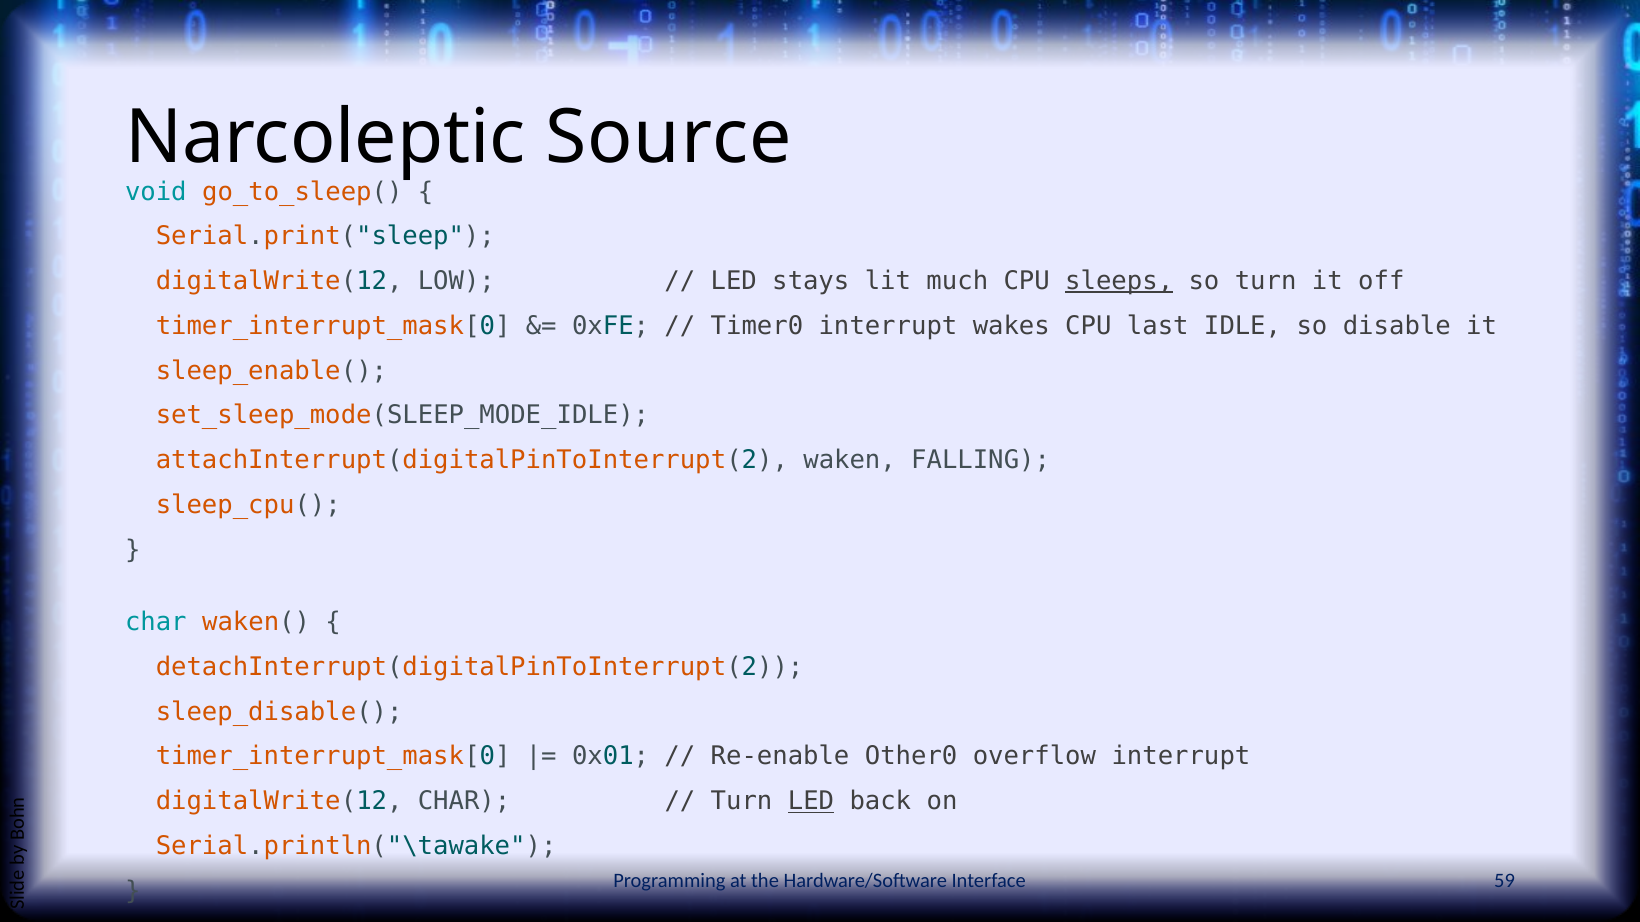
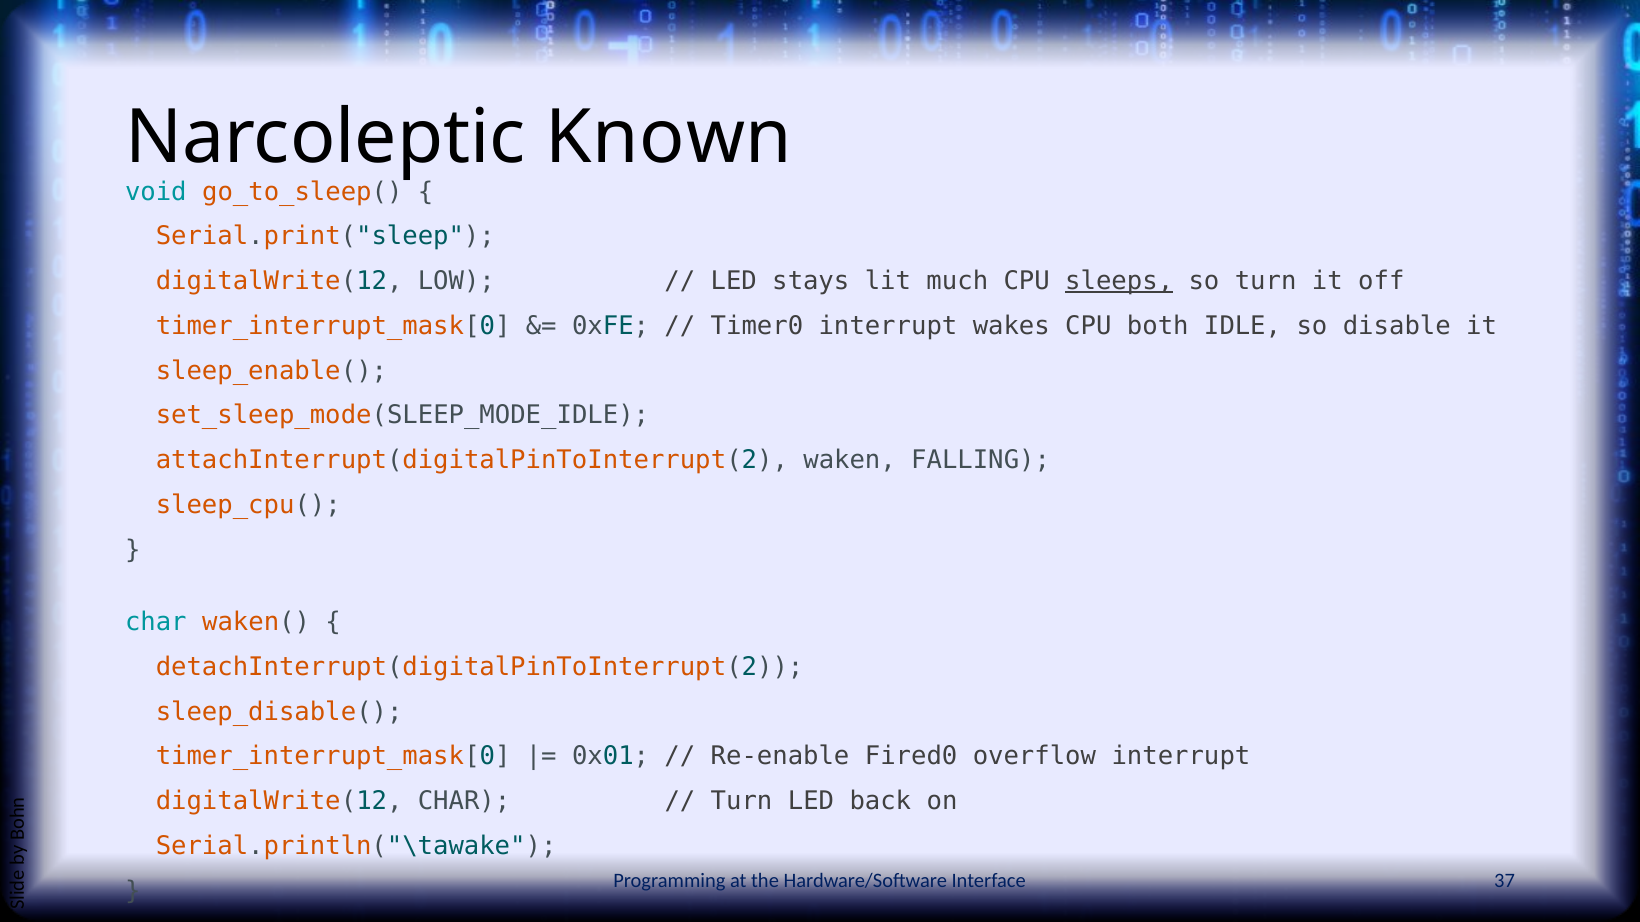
Source: Source -> Known (669, 138)
last: last -> both (1158, 326)
Other0: Other0 -> Fired0 (911, 757)
LED underline: present -> none (811, 802)
59: 59 -> 37 (1505, 881)
